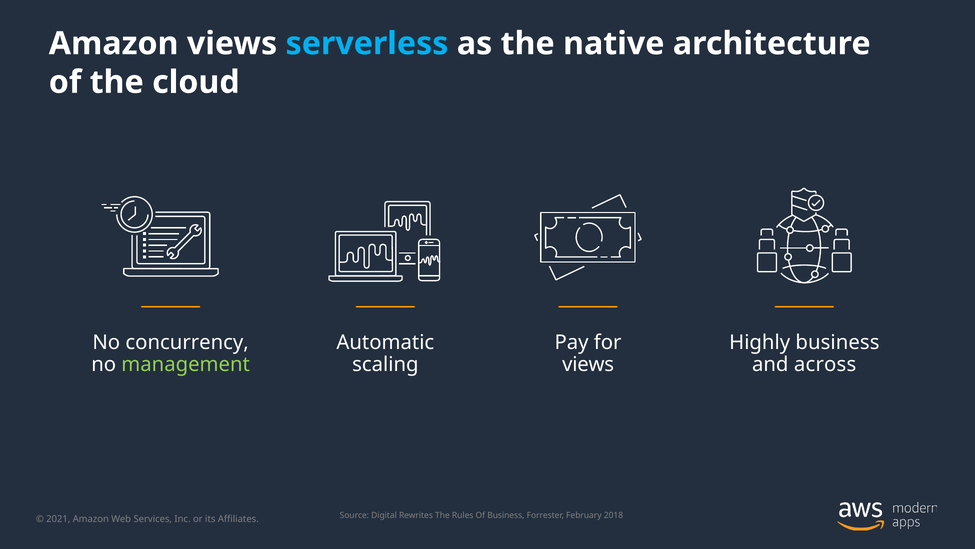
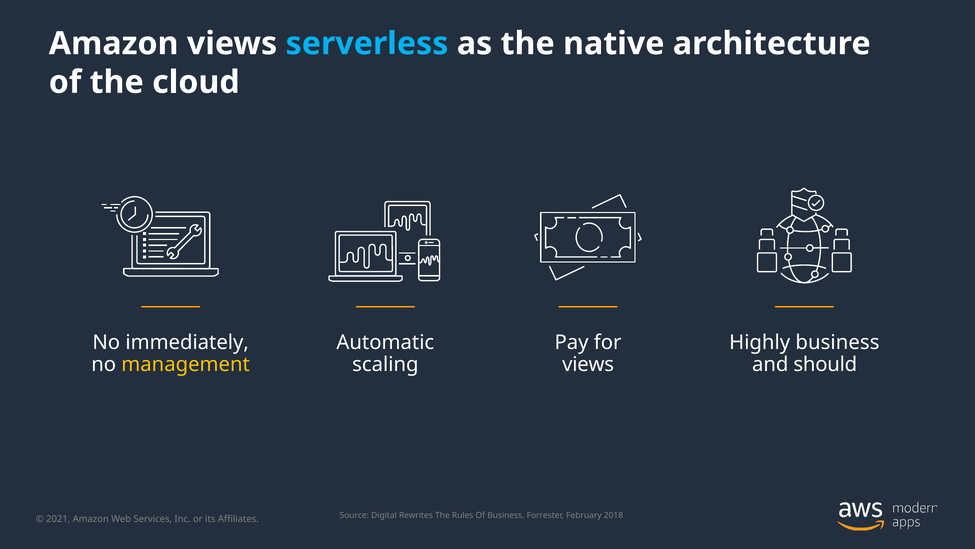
concurrency: concurrency -> immediately (187, 342)
management colour: light green -> yellow (186, 364)
across: across -> should (825, 364)
